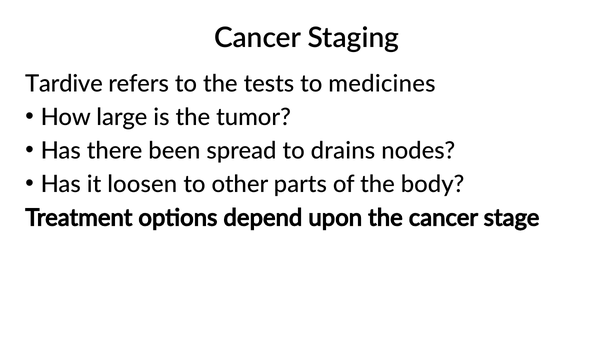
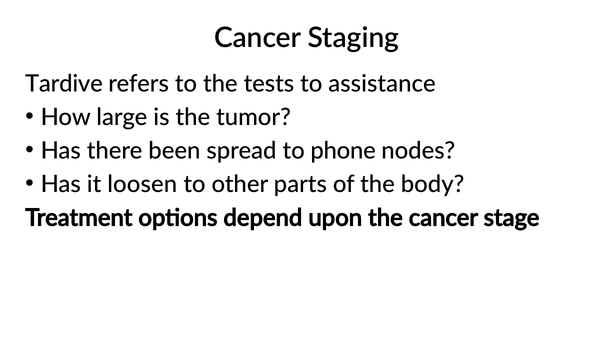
medicines: medicines -> assistance (382, 84)
drains: drains -> phone (343, 151)
